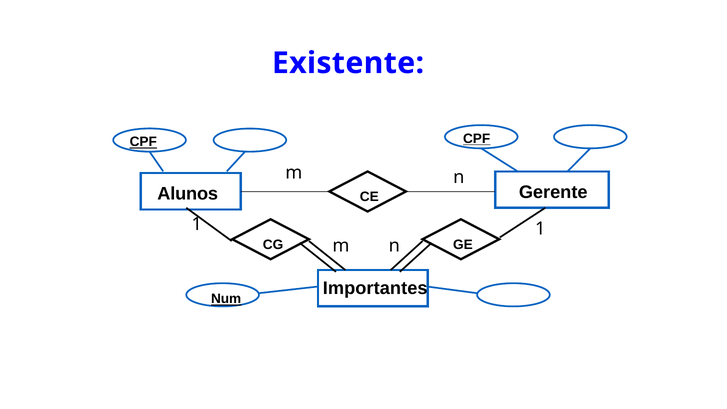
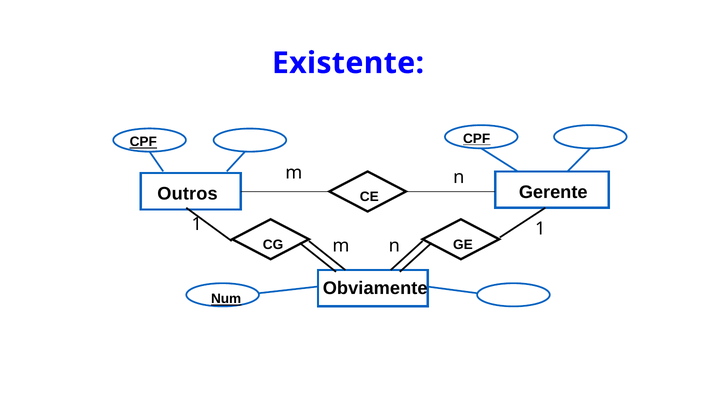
Alunos: Alunos -> Outros (188, 194)
Importantes: Importantes -> Obviamente (375, 288)
